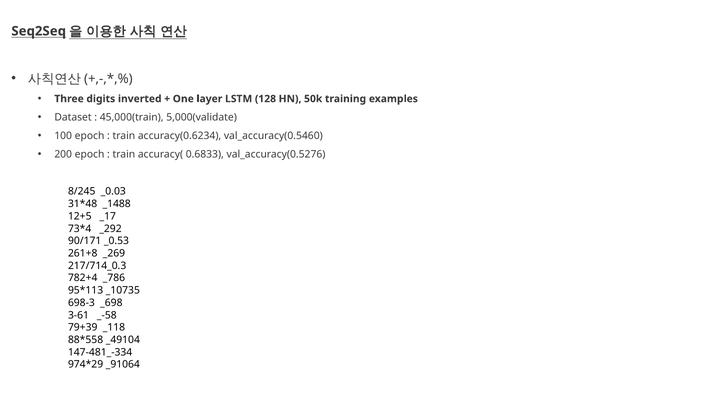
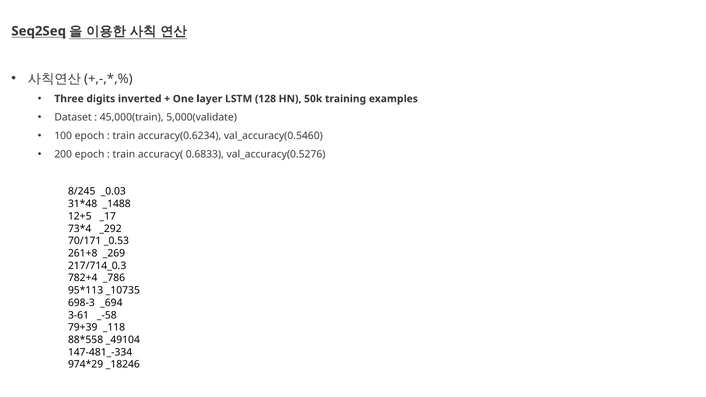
90/171: 90/171 -> 70/171 (85, 241)
_698: _698 -> _694 (111, 303)
_91064: _91064 -> _18246 (123, 365)
